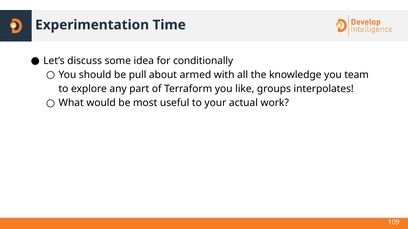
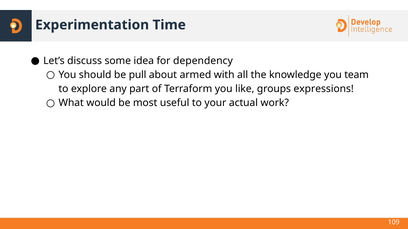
conditionally: conditionally -> dependency (203, 61)
interpolates: interpolates -> expressions (324, 89)
